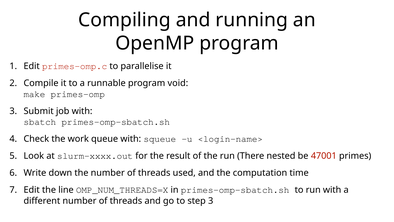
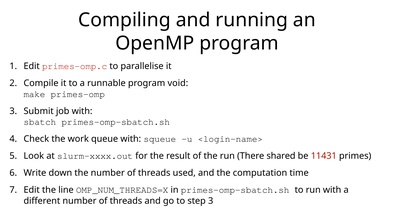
nested: nested -> shared (281, 156)
47001: 47001 -> 11431 (324, 156)
